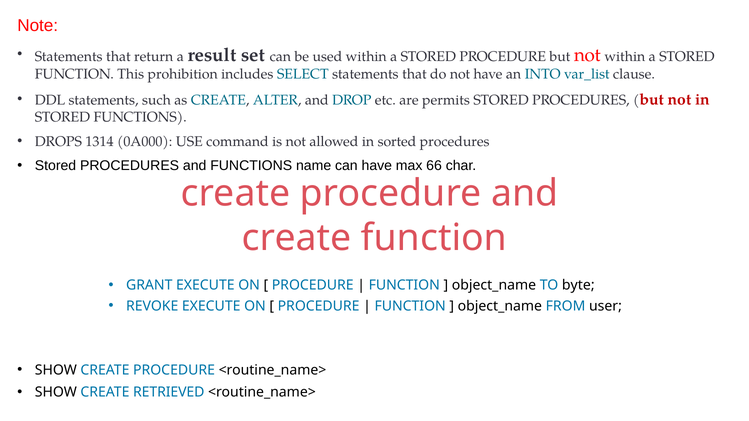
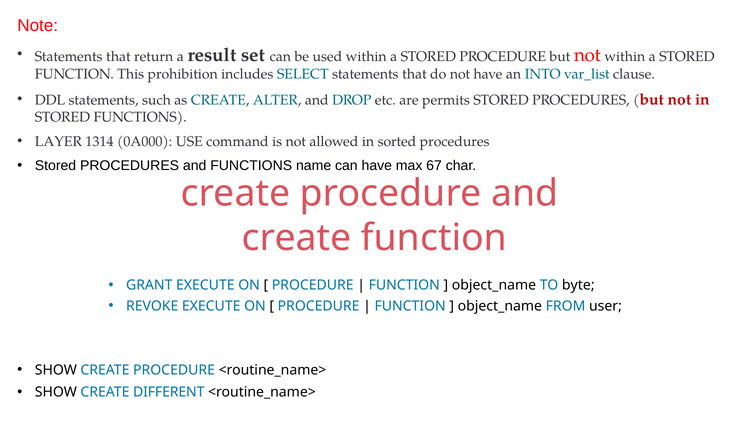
DROPS: DROPS -> LAYER (58, 142)
66: 66 -> 67 (434, 166)
RETRIEVED: RETRIEVED -> DIFFERENT (169, 393)
